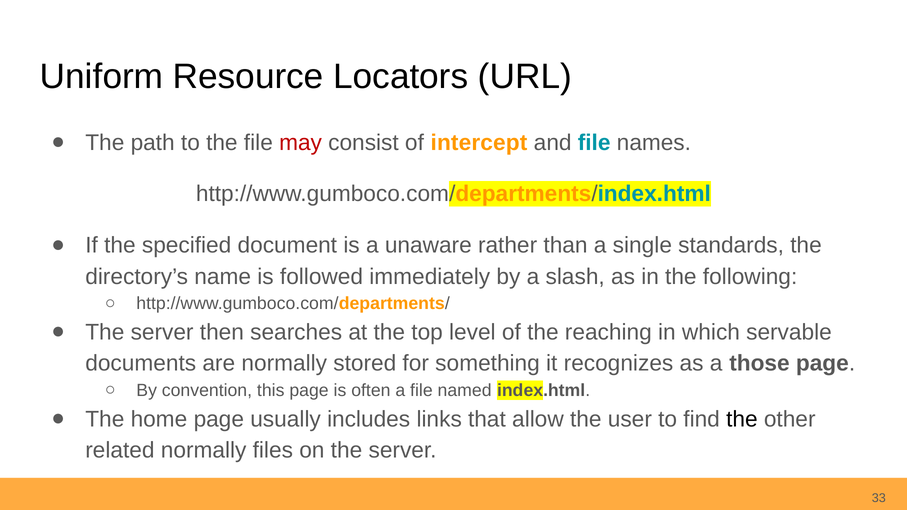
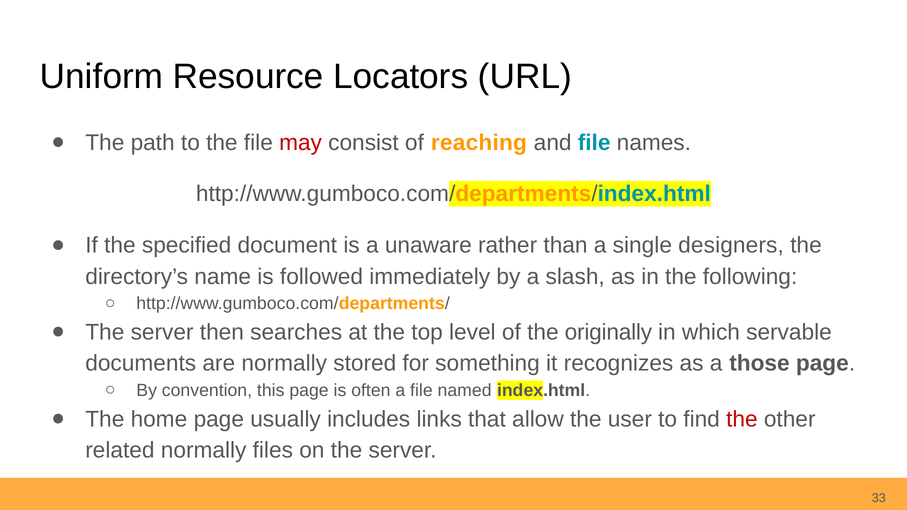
intercept: intercept -> reaching (479, 143)
standards: standards -> designers (731, 245)
reaching: reaching -> originally (608, 332)
the colour: black -> red (742, 419)
